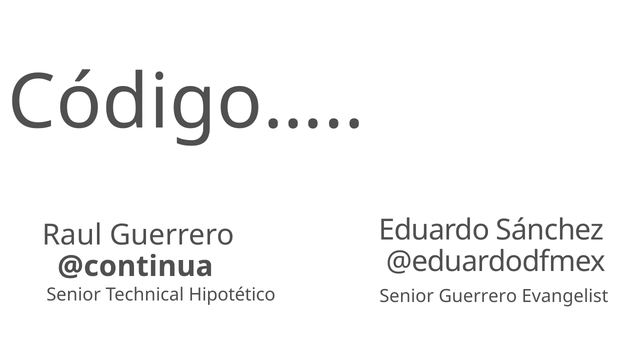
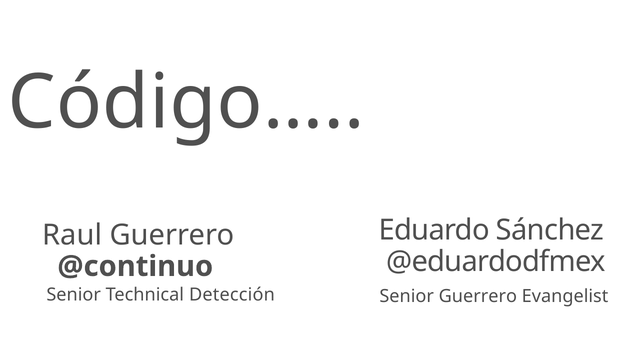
@continua: @continua -> @continuo (135, 266)
Hipotético: Hipotético -> Detección (232, 295)
